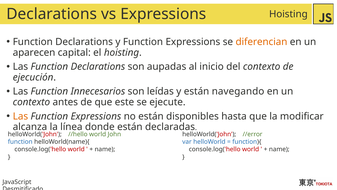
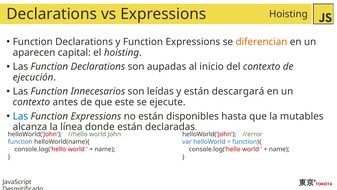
navegando: navegando -> descargará (238, 91)
Las colour: orange -> blue (20, 116)
modificar: modificar -> mutables (302, 116)
